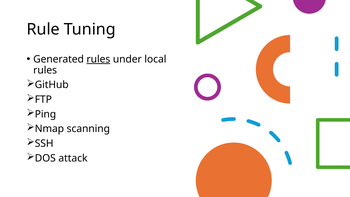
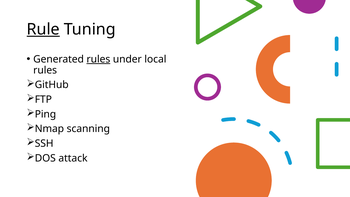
Rule underline: none -> present (43, 29)
